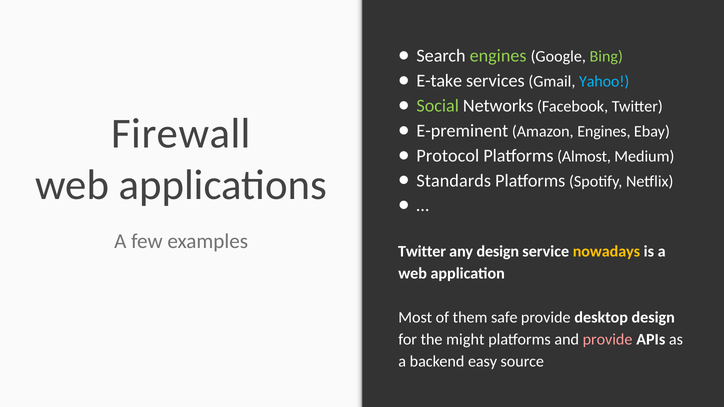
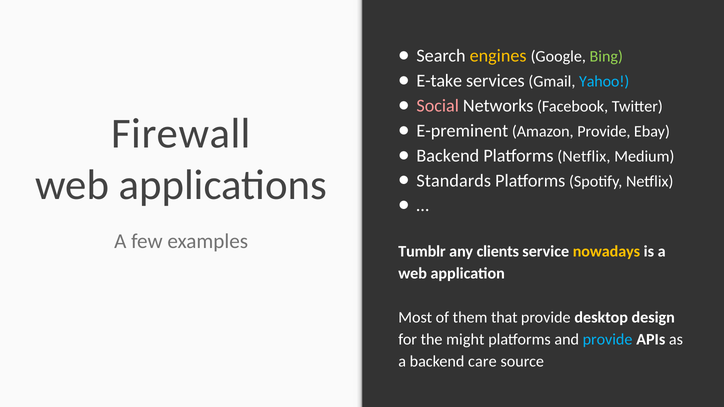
engines colour: light green -> yellow (498, 56)
Social colour: light green -> pink (438, 106)
Amazon Engines: Engines -> Provide (604, 131)
Protocol: Protocol -> Backend (448, 156)
Platforms Almost: Almost -> Netflix (584, 156)
examples Twitter: Twitter -> Tumblr (422, 251)
any design: design -> clients (498, 251)
safe: safe -> that (504, 317)
provide colour: pink -> light blue (608, 340)
easy: easy -> care (482, 362)
